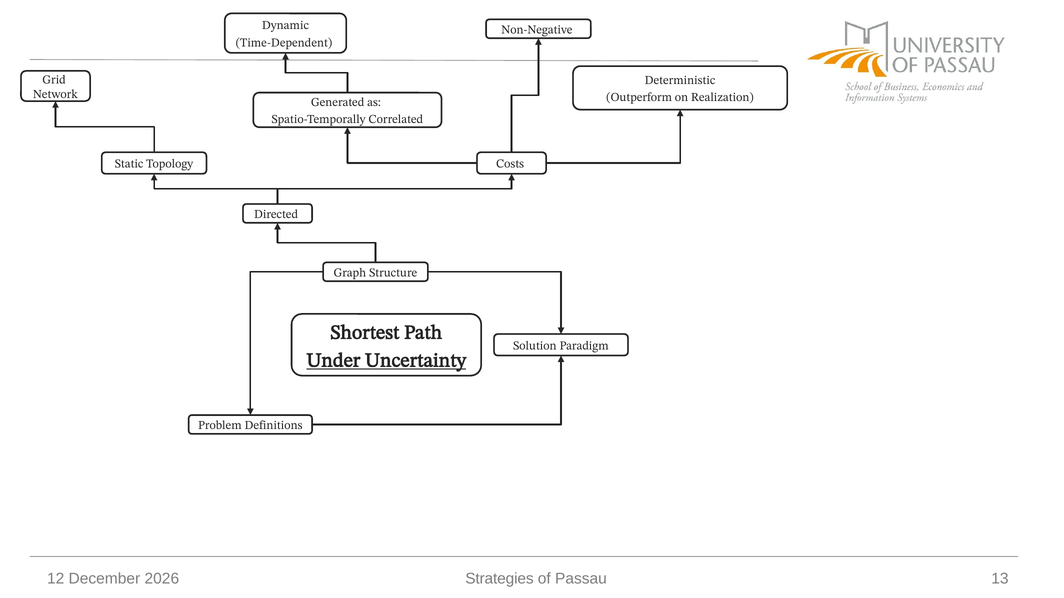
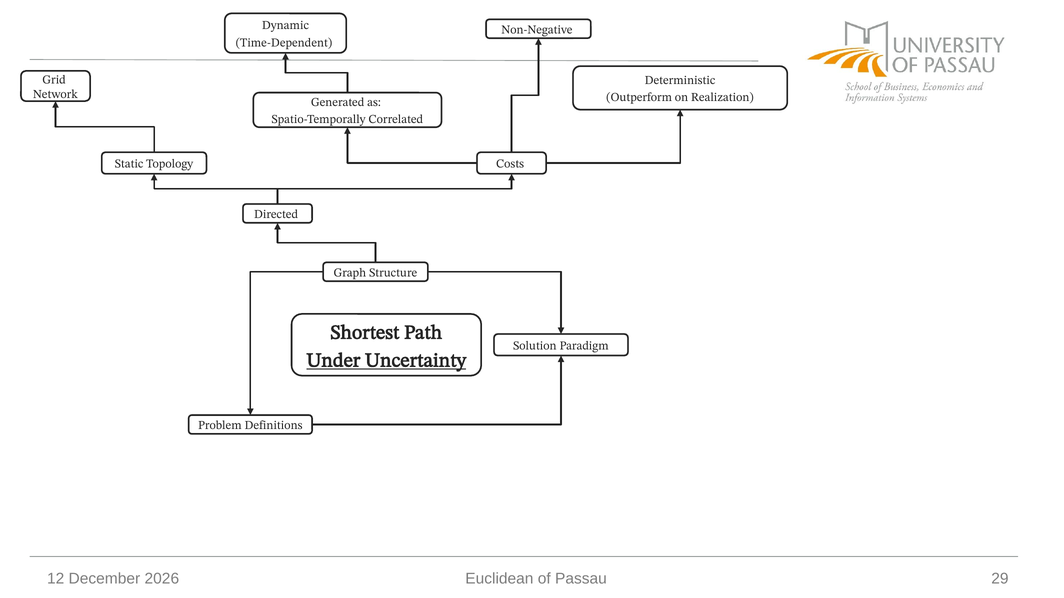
Strategies: Strategies -> Euclidean (499, 579)
13: 13 -> 29 (1000, 579)
